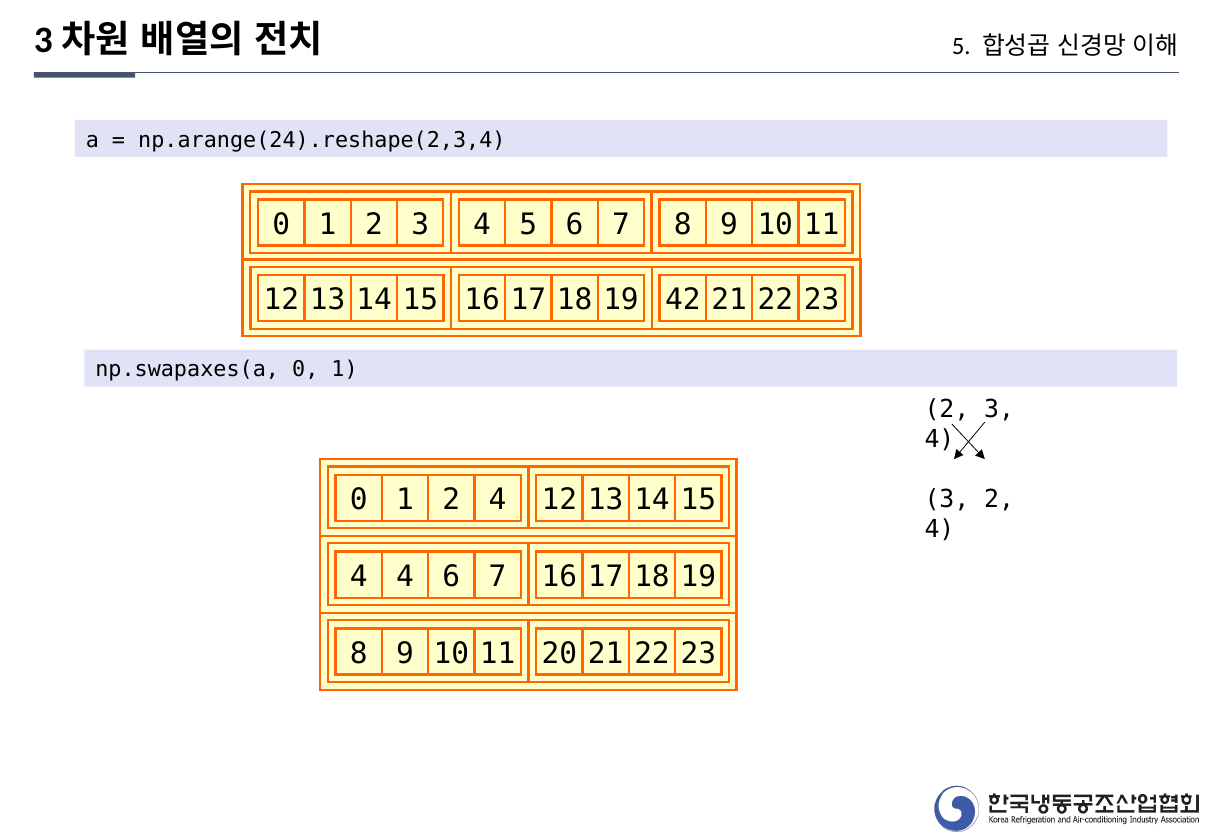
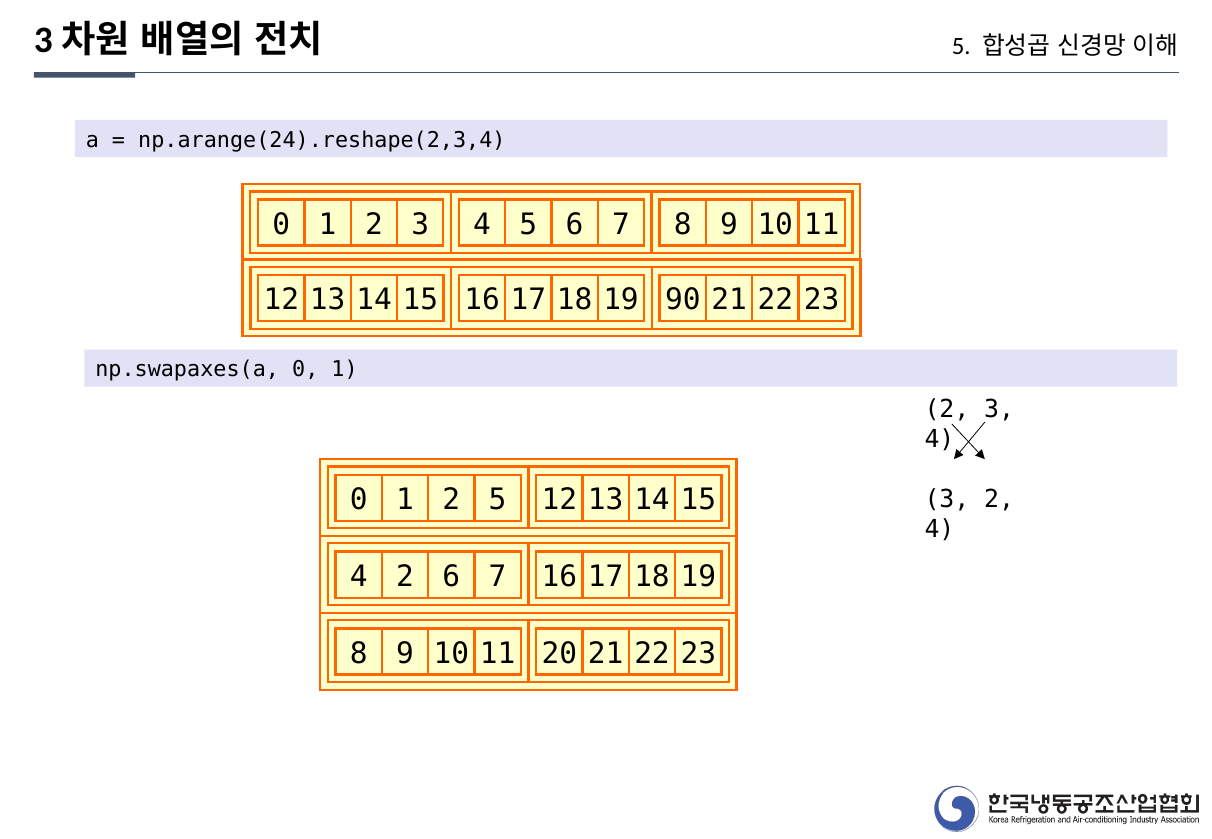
42: 42 -> 90 (683, 300)
1 2 4: 4 -> 5 (498, 500)
4 4: 4 -> 2 (405, 577)
